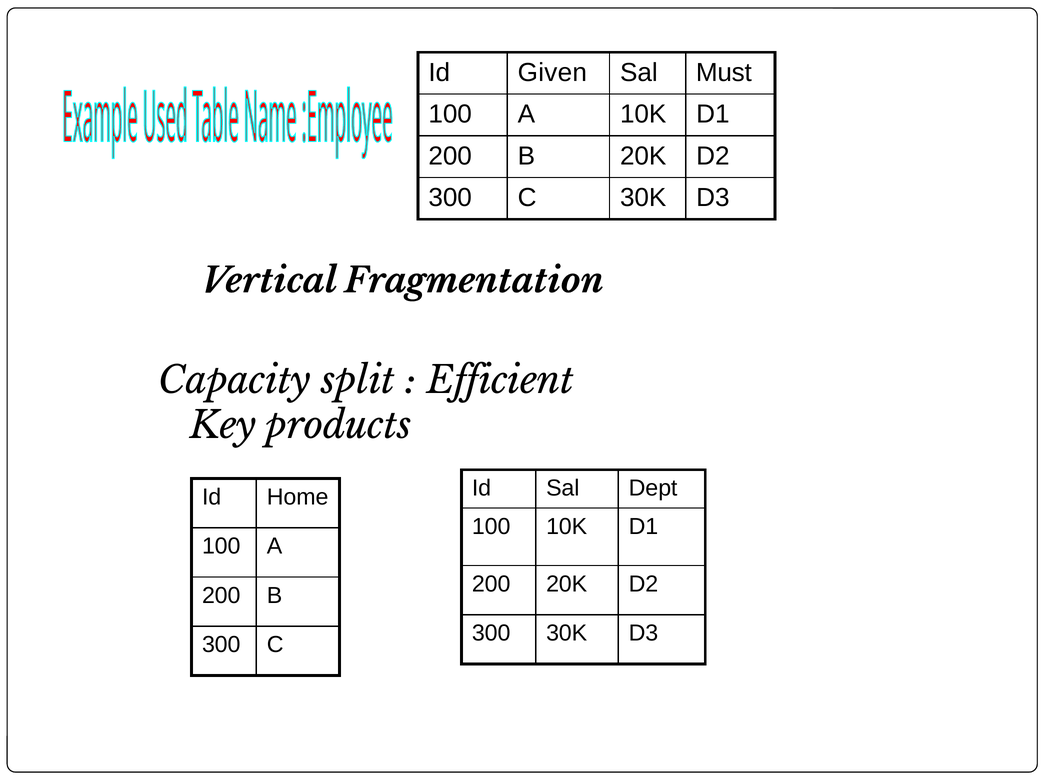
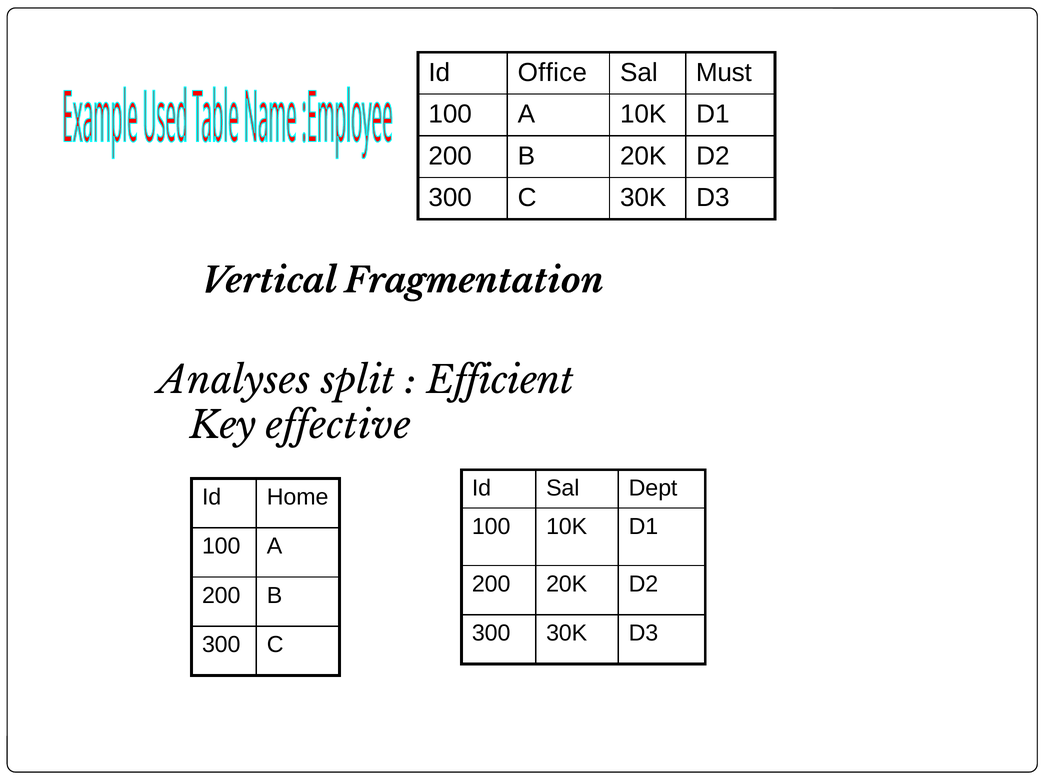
Given: Given -> Office (552, 73)
Capacity: Capacity -> Analyses (234, 381)
products: products -> effective (338, 426)
